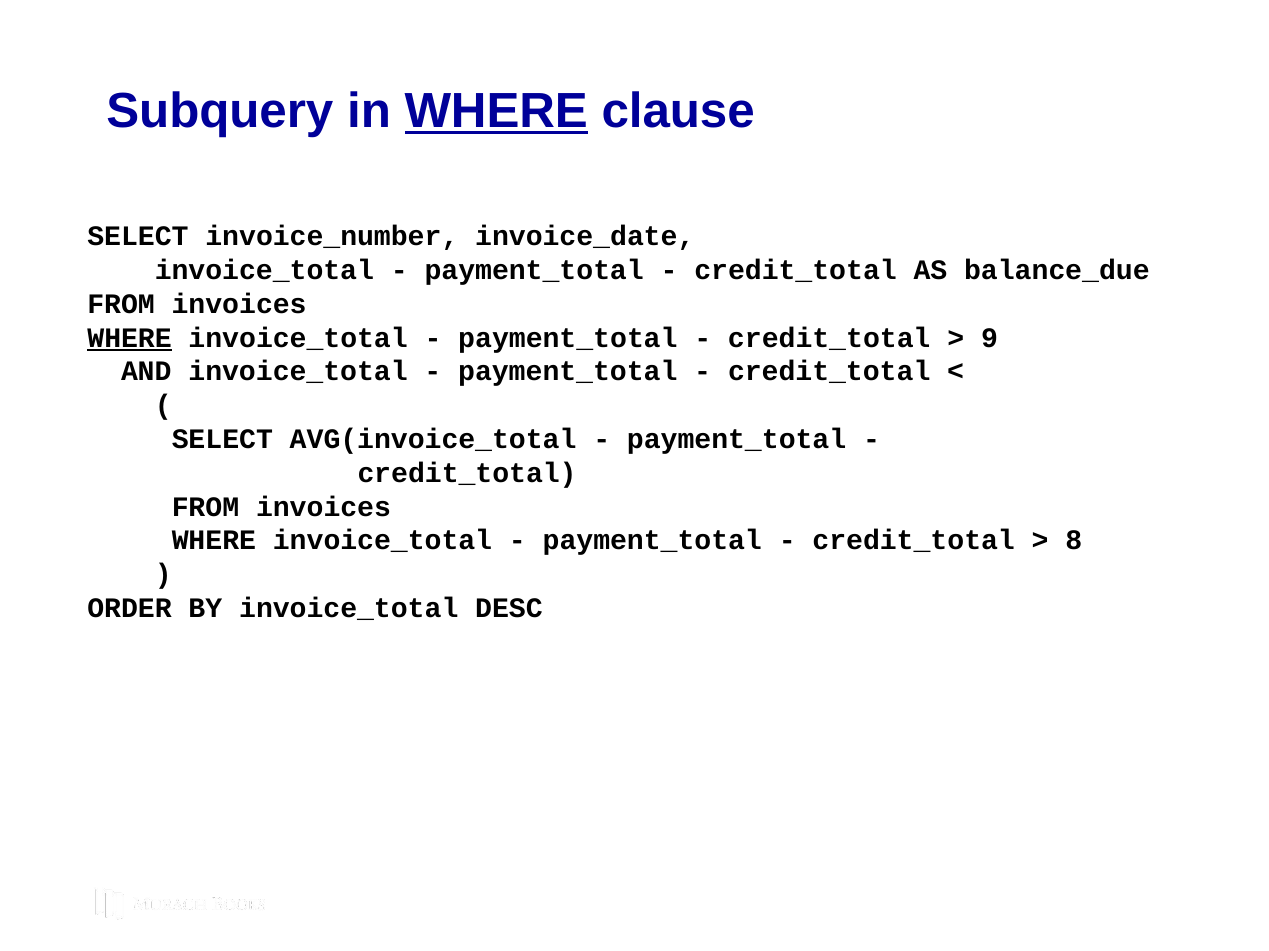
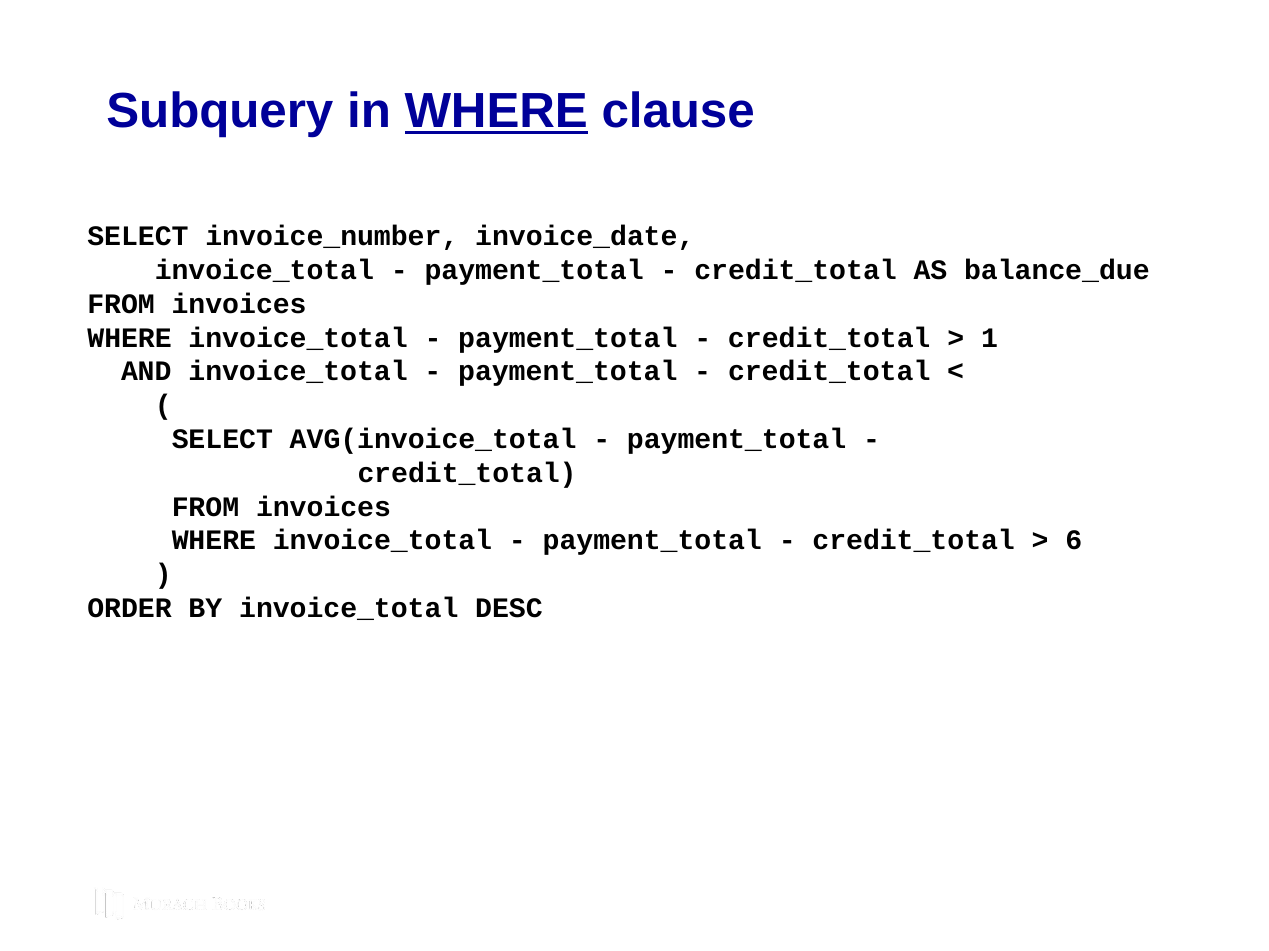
WHERE underline: present -> none (130, 338)
9: 9 -> 1 (990, 338)
8: 8 -> 6 (1074, 541)
